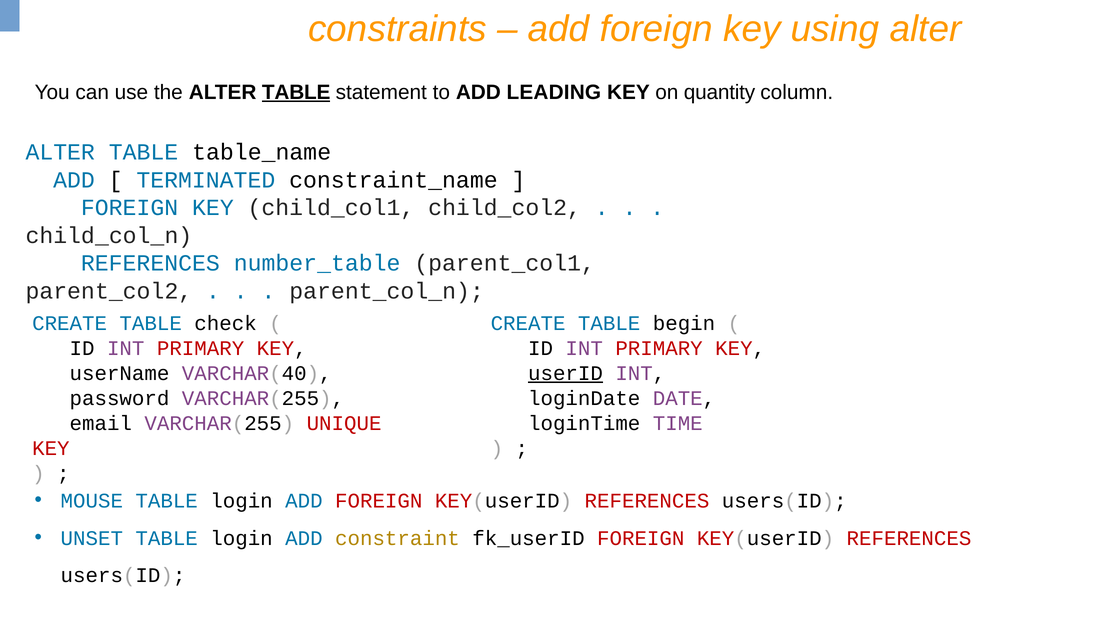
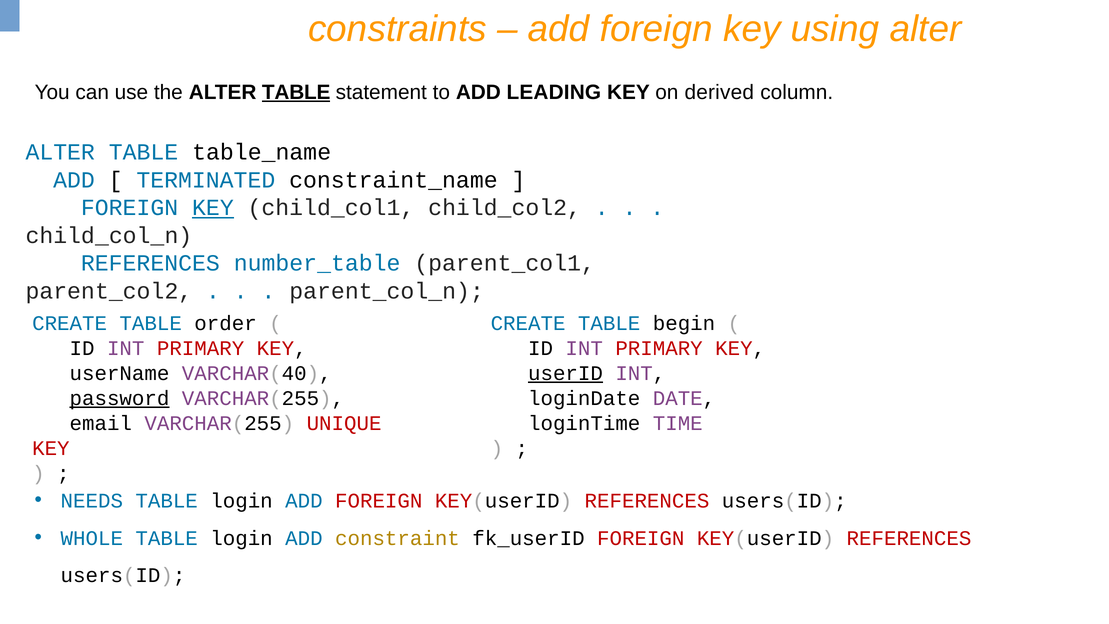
quantity: quantity -> derived (719, 92)
KEY underline: none -> present (213, 208)
check: check -> order (226, 323)
password underline: none -> present (119, 398)
MOUSE: MOUSE -> NEEDS (92, 501)
UNSET: UNSET -> WHOLE (92, 538)
